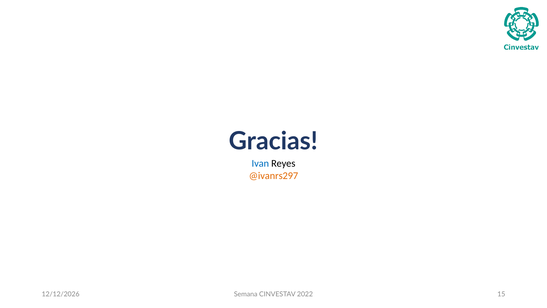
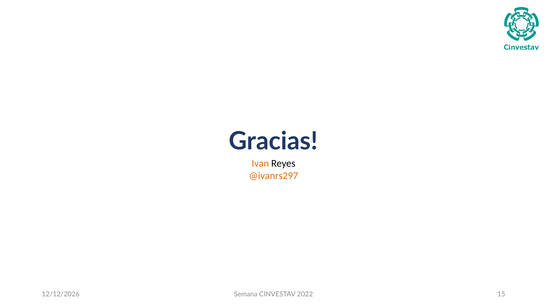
Ivan colour: blue -> orange (260, 163)
